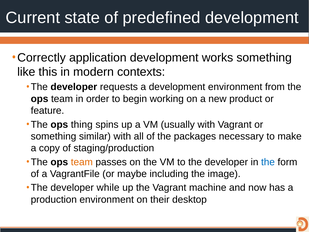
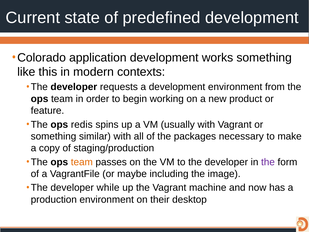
Correctly: Correctly -> Colorado (42, 57)
thing: thing -> redis (82, 124)
the colour: blue -> purple (268, 162)
